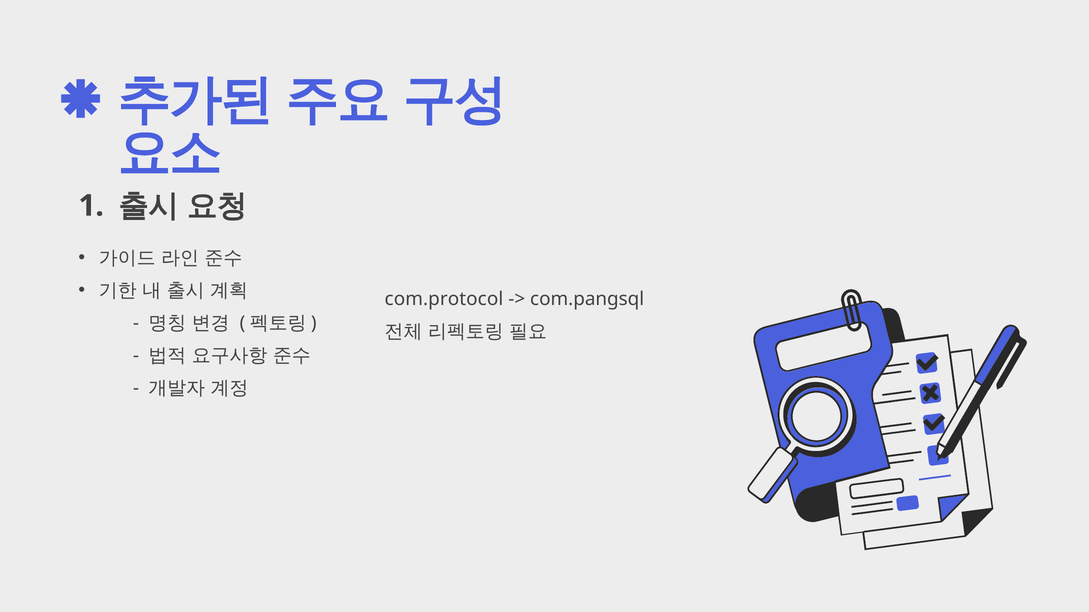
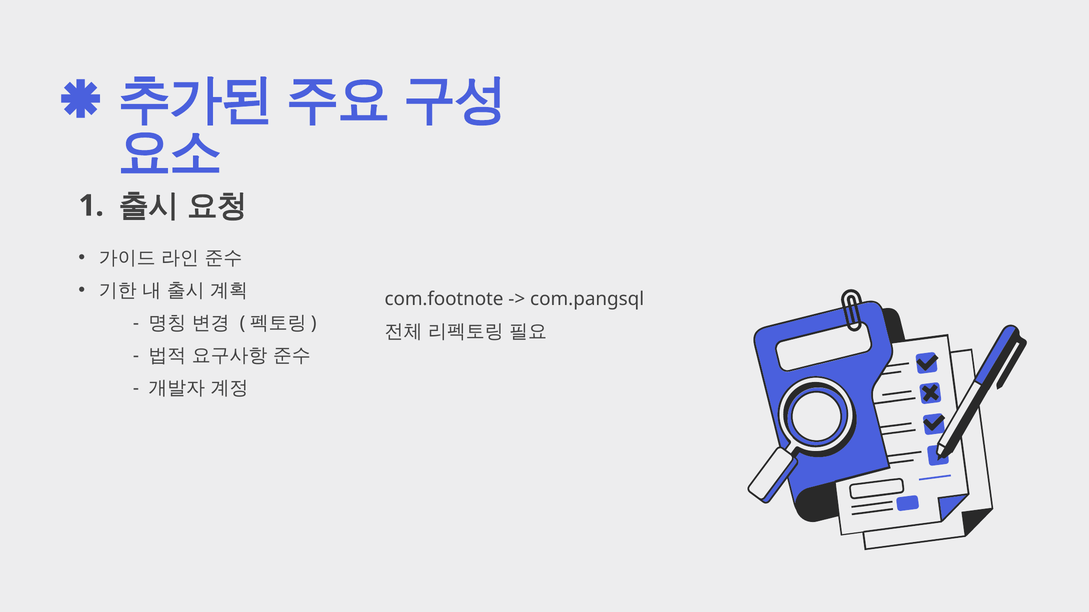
com.protocol: com.protocol -> com.footnote (444, 299)
